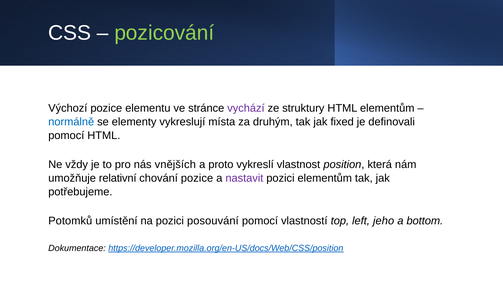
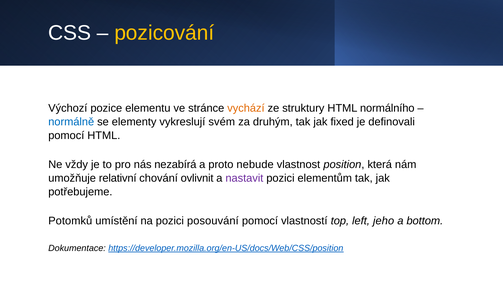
pozicování colour: light green -> yellow (164, 33)
vychází colour: purple -> orange (246, 108)
HTML elementům: elementům -> normálního (387, 108)
místa: místa -> svém (222, 122)
vnějších: vnějších -> nezabírá (175, 164)
vykreslí: vykreslí -> nebude (255, 164)
chování pozice: pozice -> ovlivnit (197, 178)
